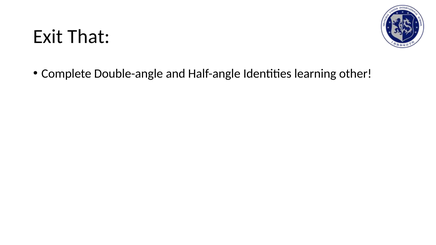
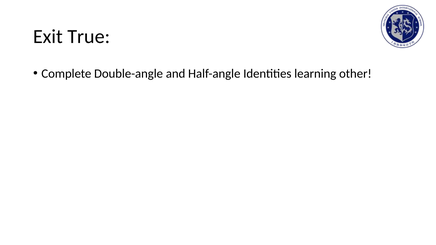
That: That -> True (89, 37)
